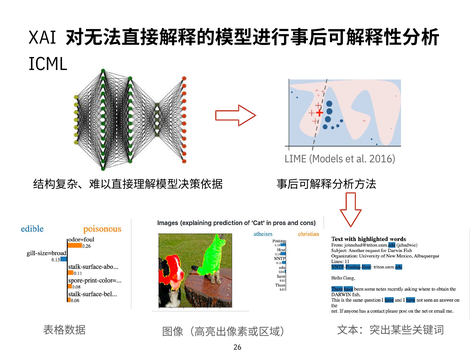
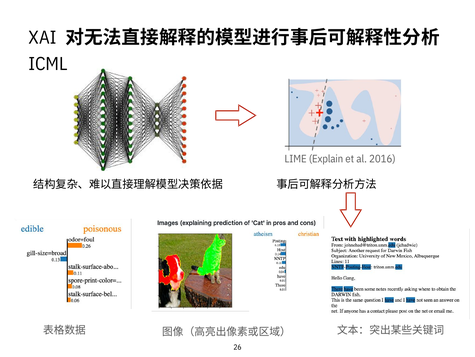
Models: Models -> Explain (326, 159)
